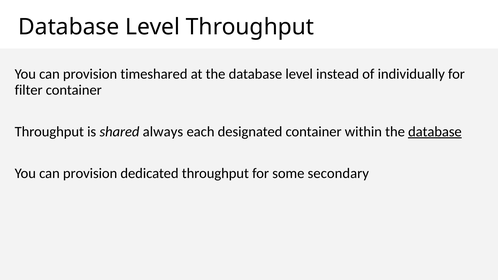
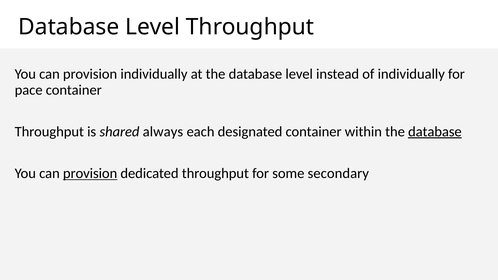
provision timeshared: timeshared -> individually (154, 74)
filter: filter -> pace (29, 90)
provision underline: none -> present (90, 173)
